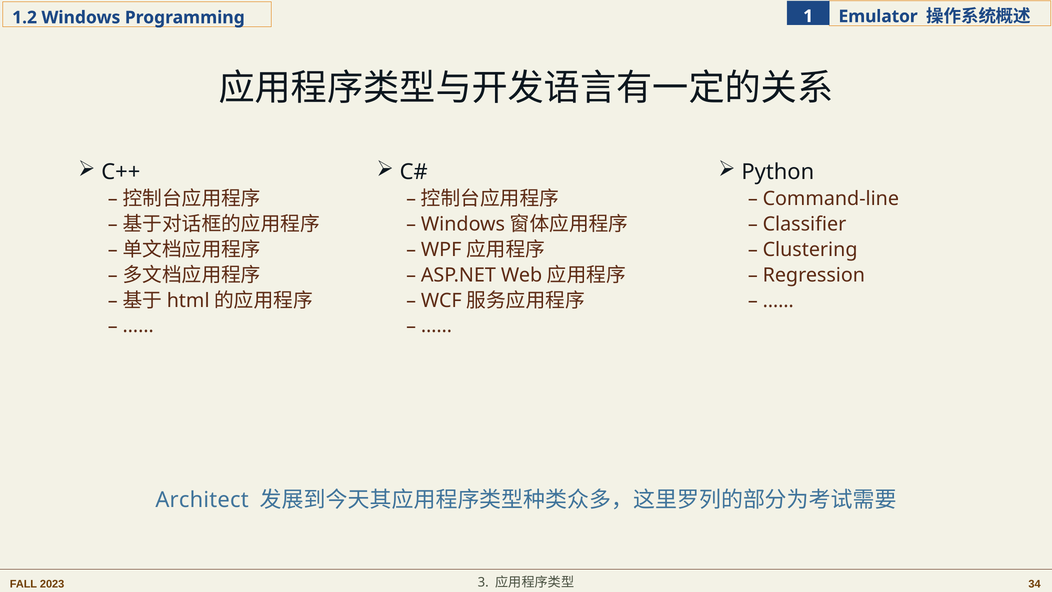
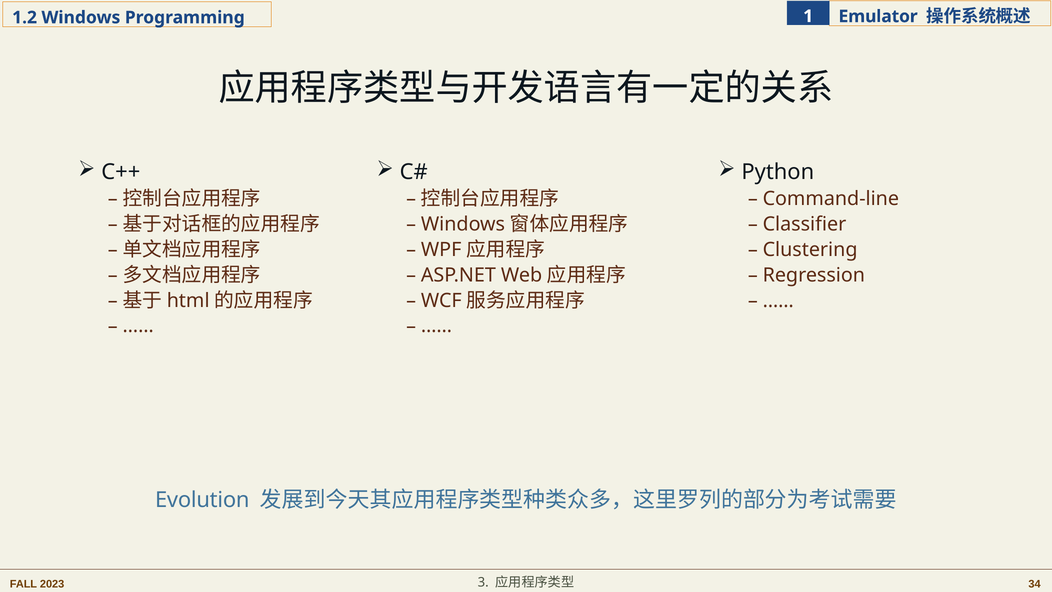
Architect: Architect -> Evolution (202, 500)
